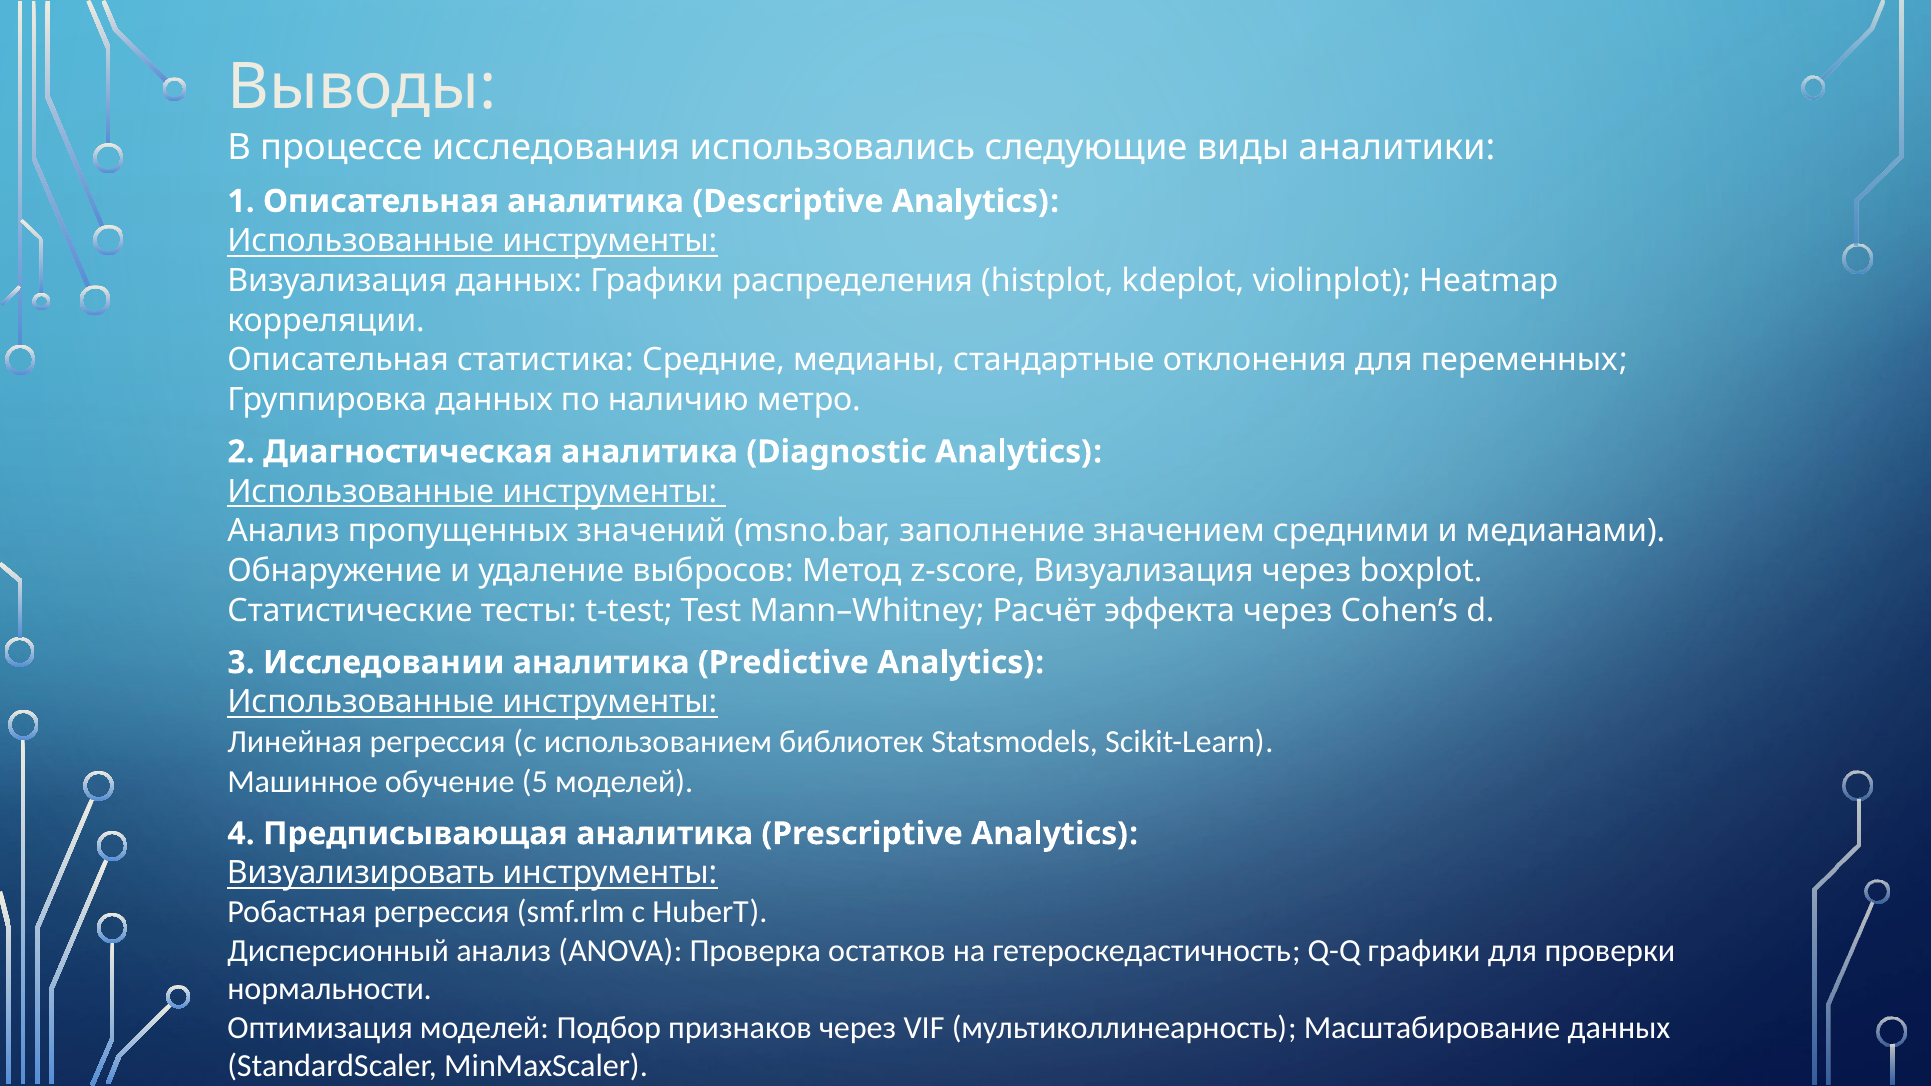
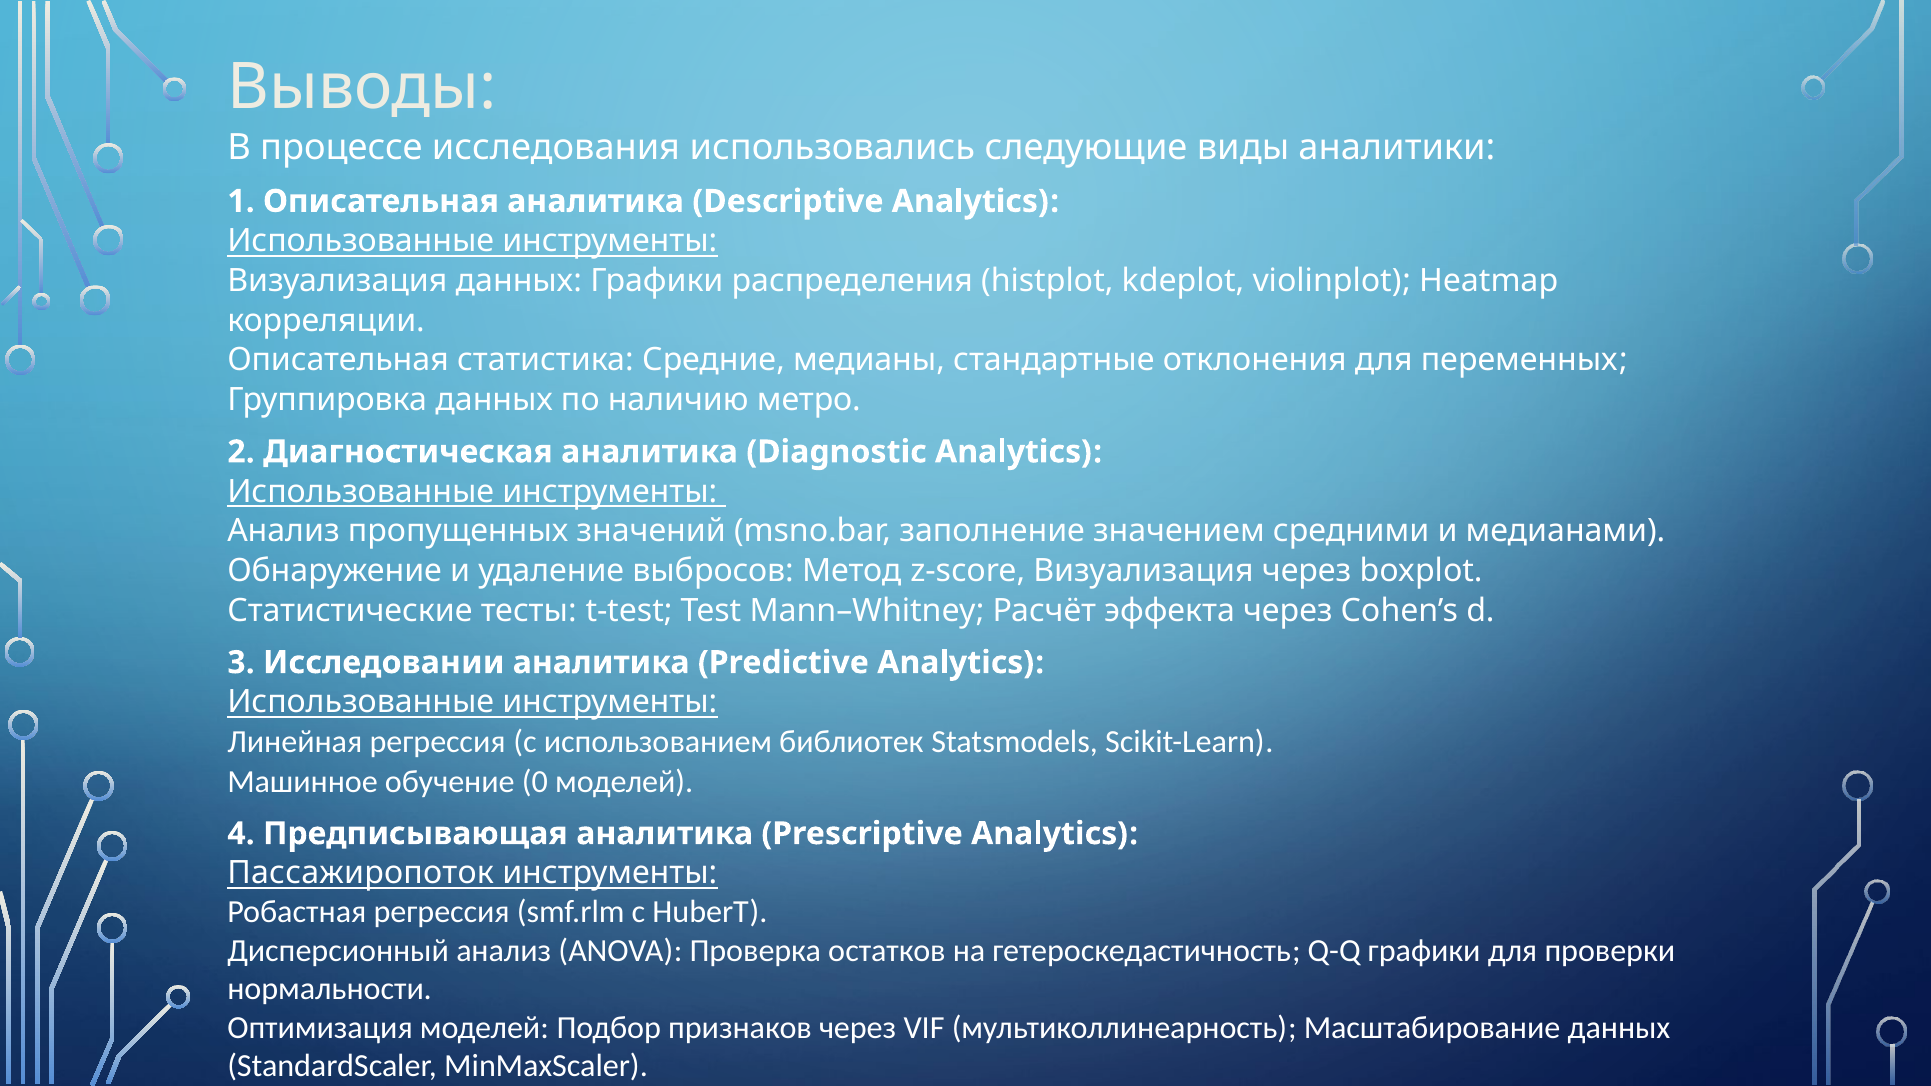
5: 5 -> 0 (535, 782)
Визуализировать: Визуализировать -> Пассажиропоток (361, 873)
